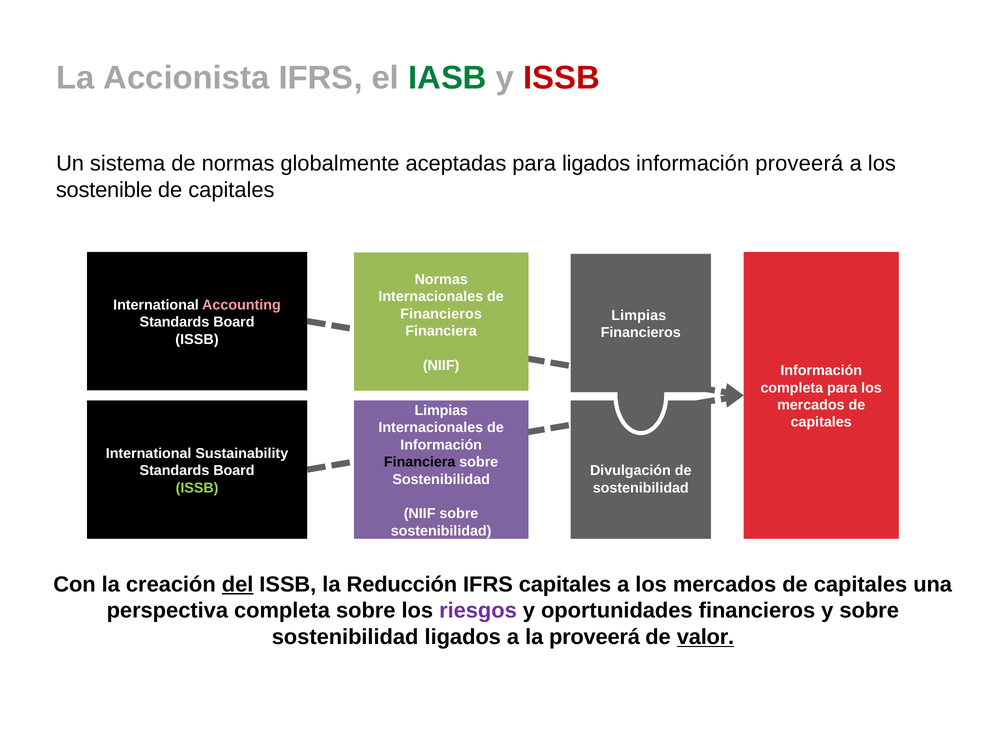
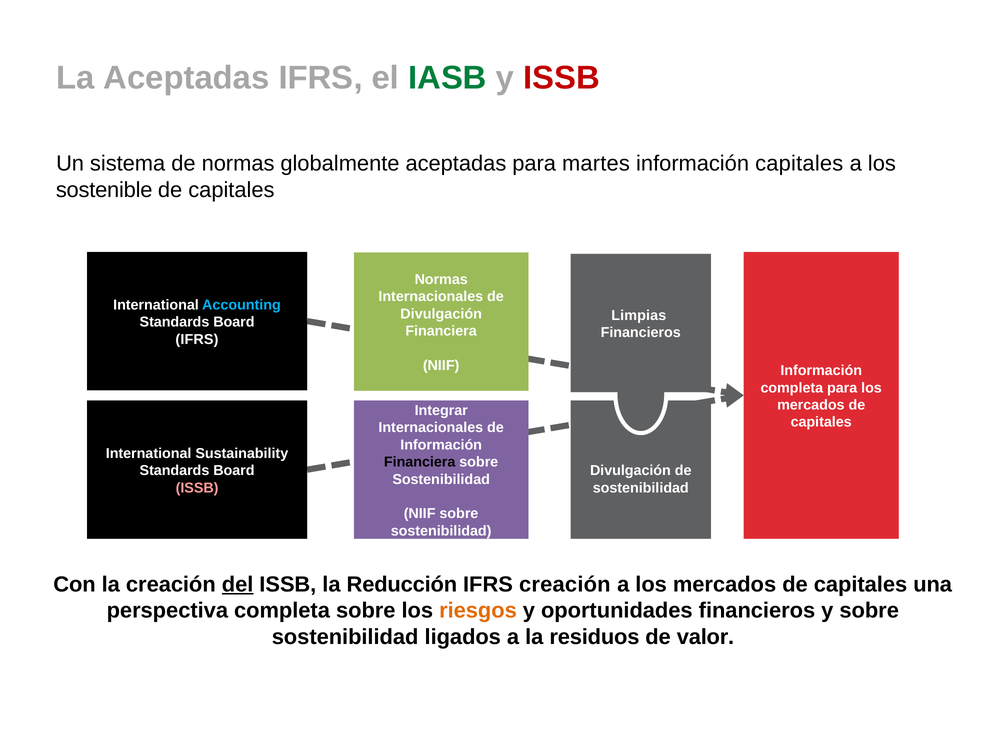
La Accionista: Accionista -> Aceptadas (186, 78)
para ligados: ligados -> martes (596, 164)
información proveerá: proveerá -> capitales (799, 164)
Accounting colour: pink -> light blue (241, 305)
Financieros: Financieros -> Divulgación (441, 314)
ISSB: ISSB -> IFRS (197, 340)
Limpias: Limpias -> Integrar (441, 411)
ISSB colour: light green -> pink (197, 488)
IFRS capitales: capitales -> creación (565, 585)
riesgos colour: purple -> orange (478, 611)
la proveerá: proveerá -> residuos (594, 637)
valor underline: present -> none (705, 637)
